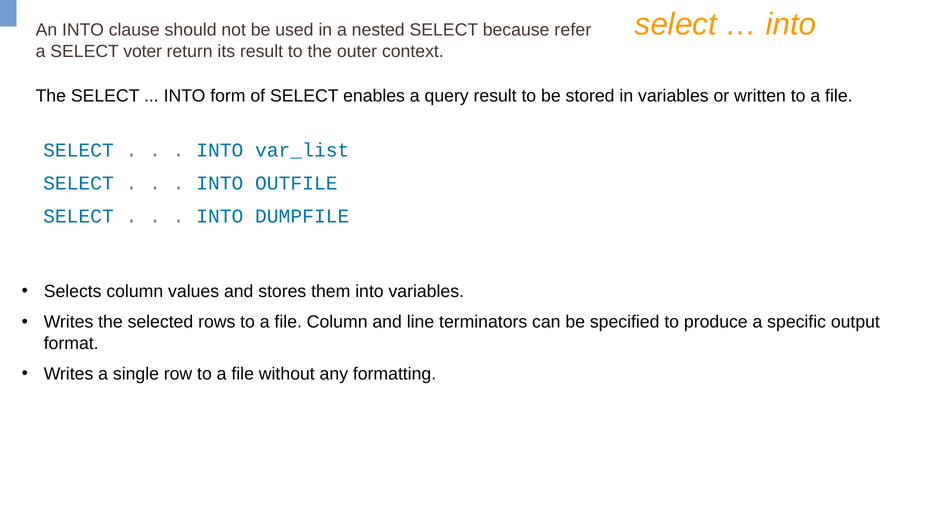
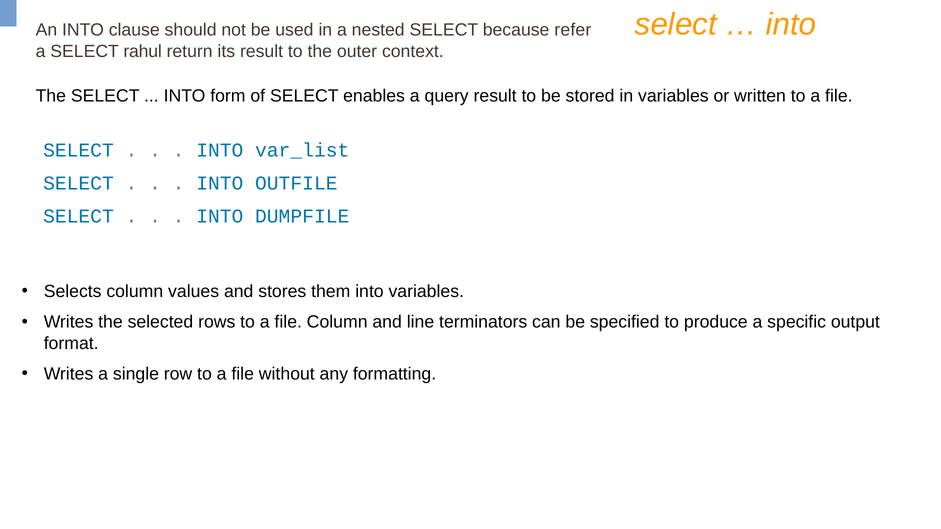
voter: voter -> rahul (143, 51)
